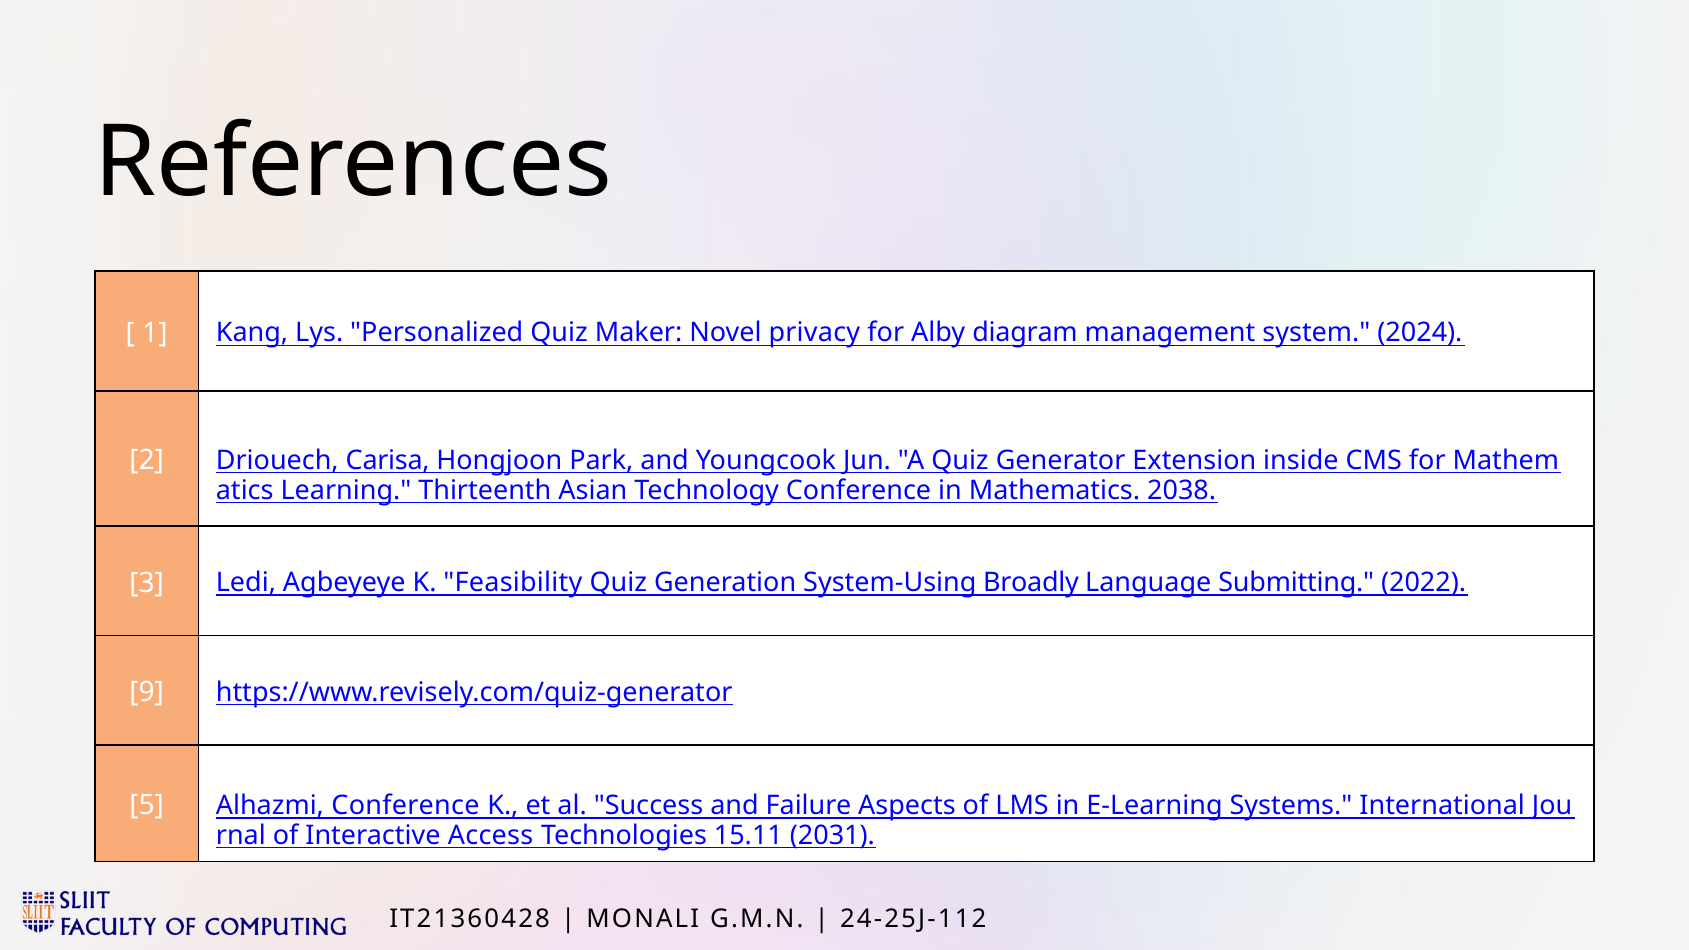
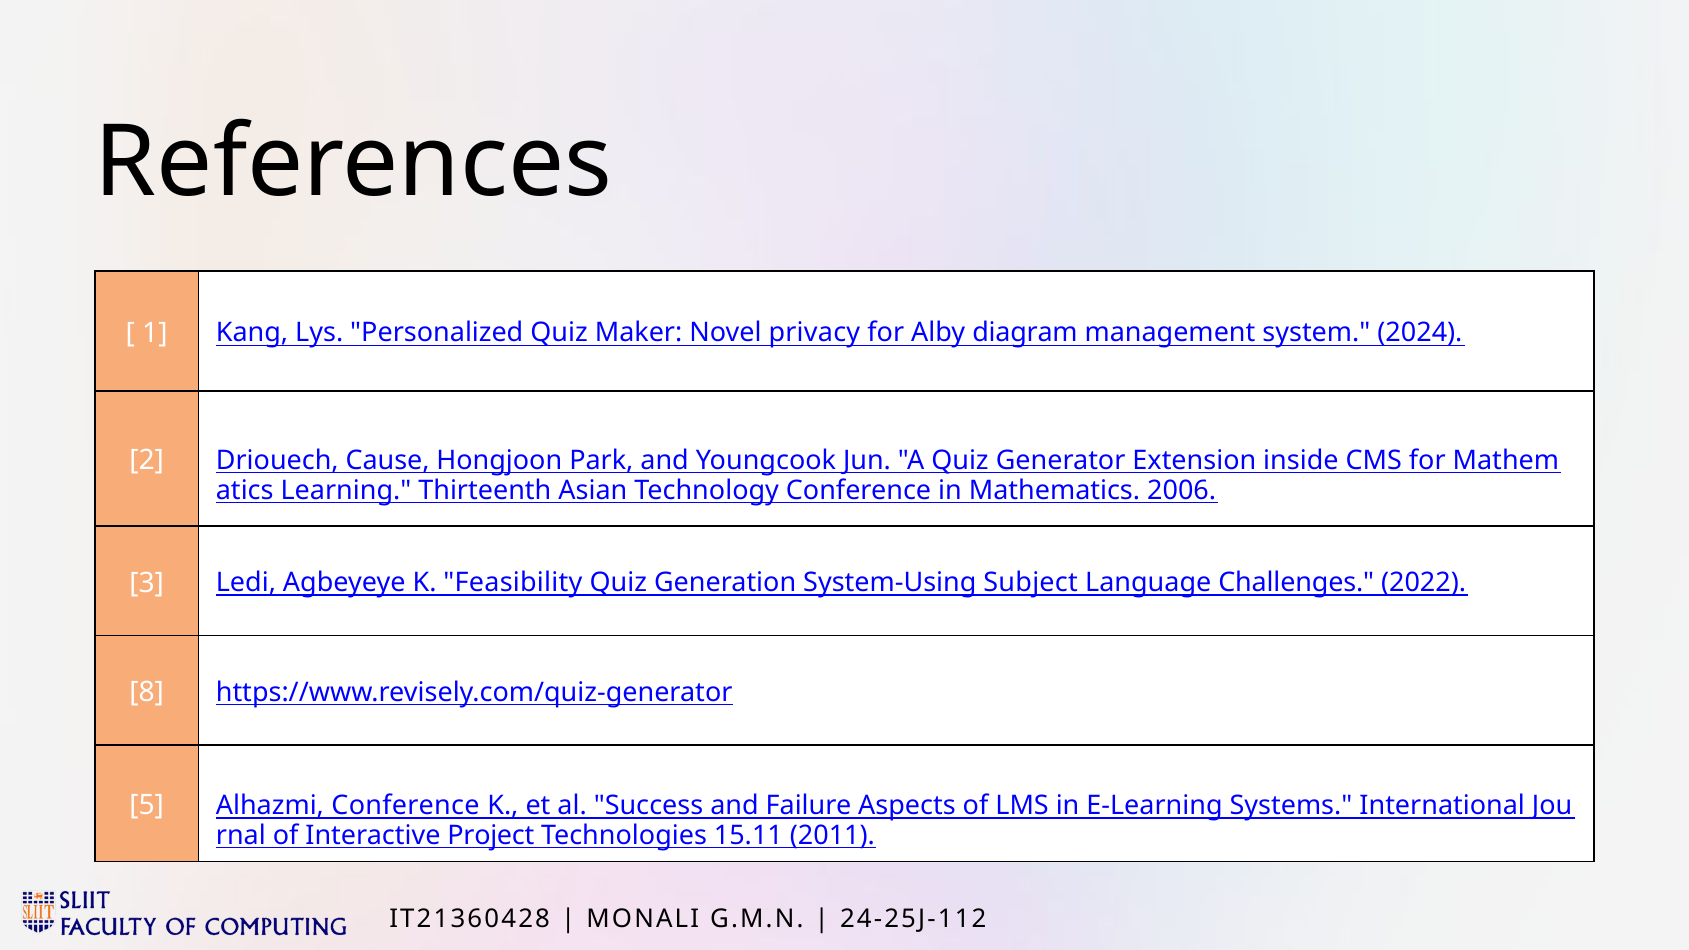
Carisa: Carisa -> Cause (388, 460)
2038: 2038 -> 2006 (1182, 490)
Broadly: Broadly -> Subject (1031, 583)
Submitting: Submitting -> Challenges (1296, 583)
9: 9 -> 8 (147, 692)
Access: Access -> Project (491, 835)
2031: 2031 -> 2011 (832, 835)
